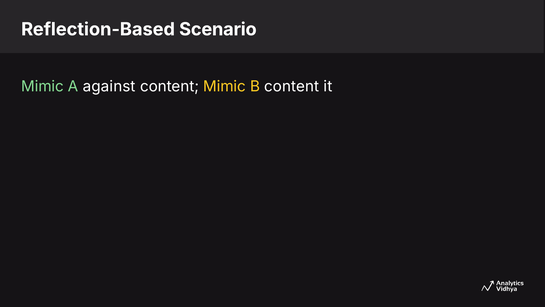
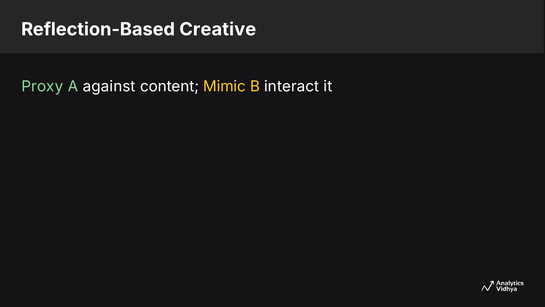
Scenario: Scenario -> Creative (218, 29)
Mimic: Mimic -> Proxy (42, 86)
B content: content -> interact (292, 86)
